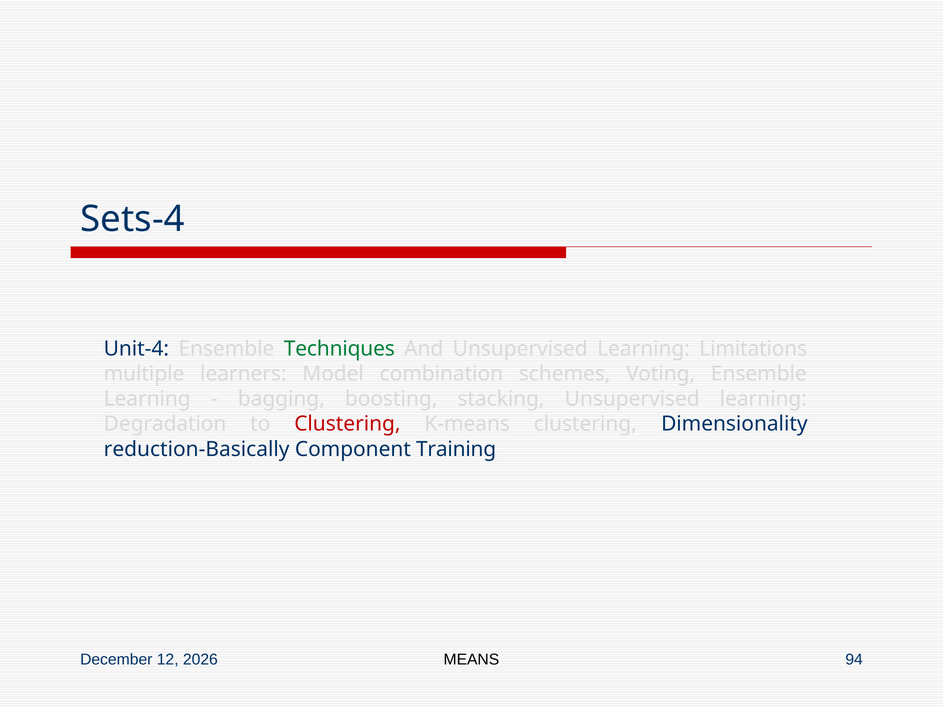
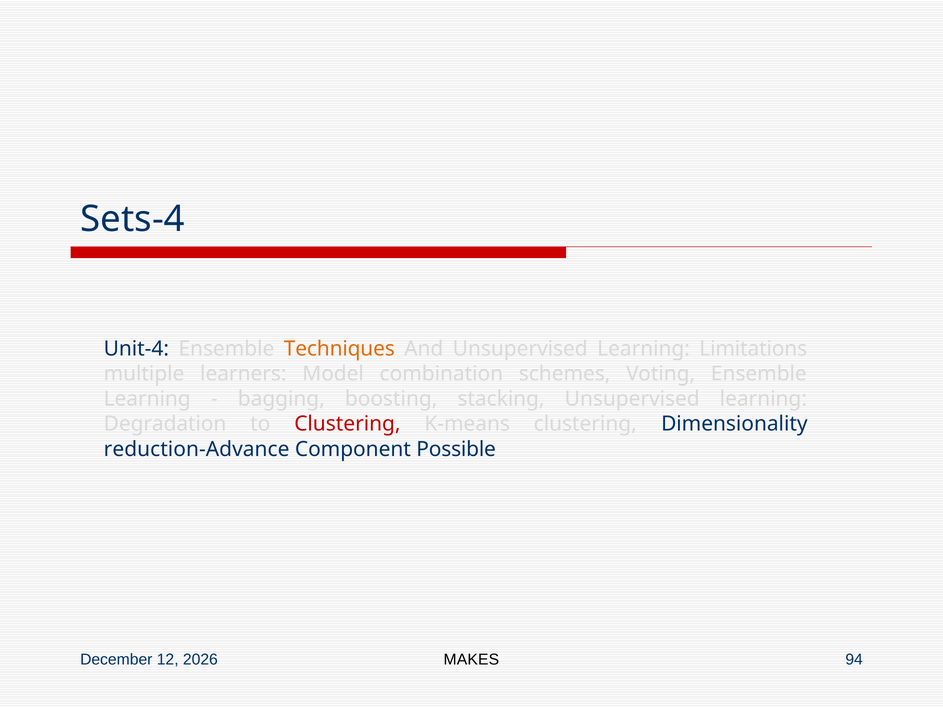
Techniques colour: green -> orange (339, 349)
reduction-Basically: reduction-Basically -> reduction-Advance (197, 449)
Training: Training -> Possible (456, 449)
MEANS: MEANS -> MAKES (471, 660)
